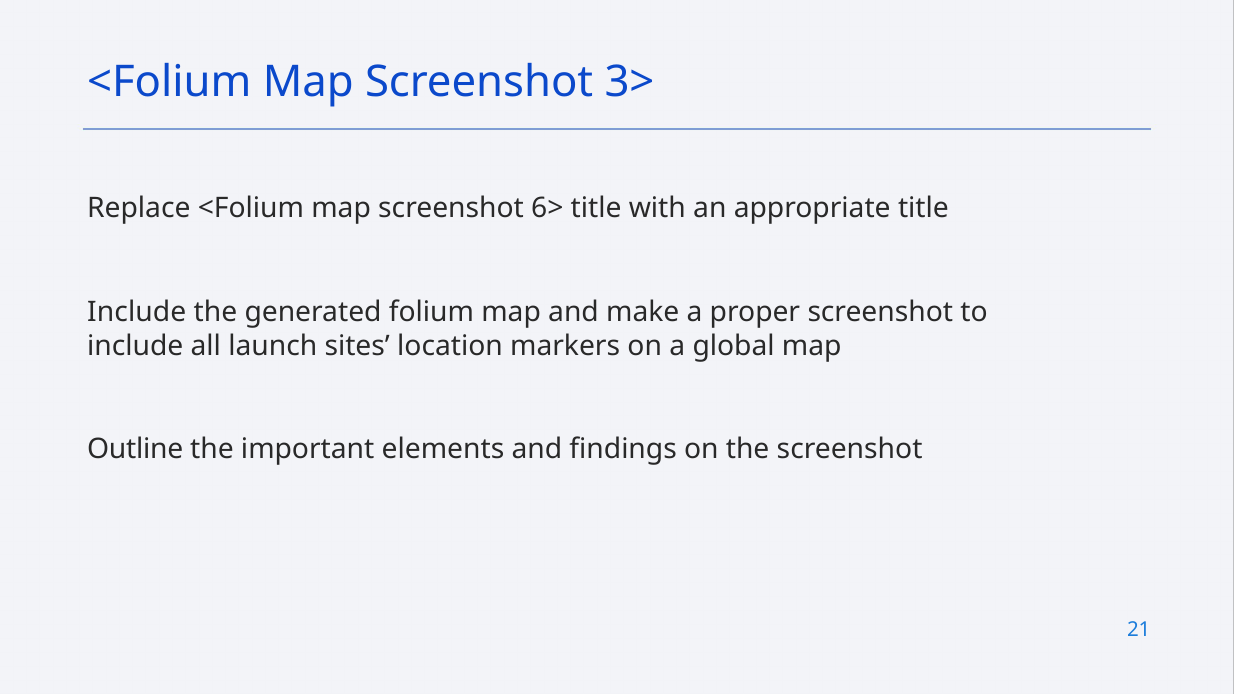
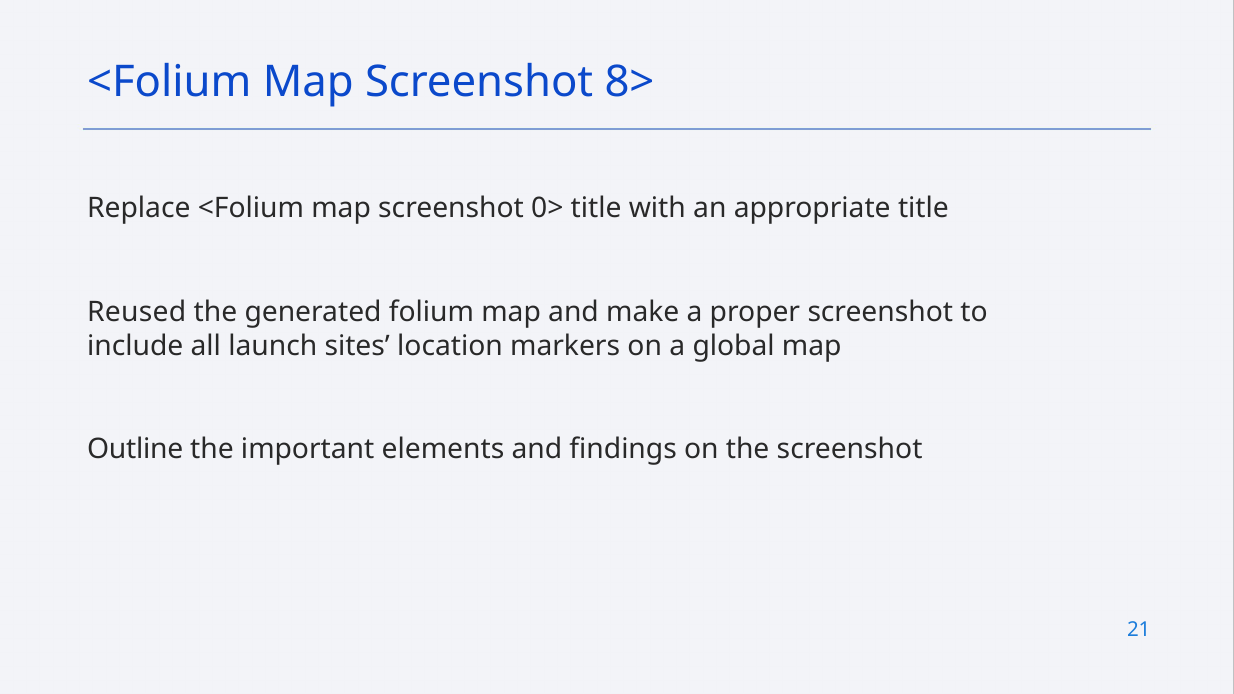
3>: 3> -> 8> (629, 82)
6>: 6> -> 0> (547, 208)
Include: Include -> Reused (137, 312)
